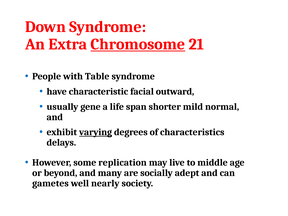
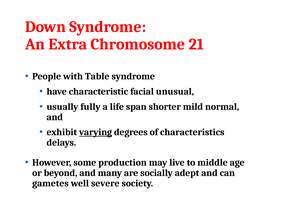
Chromosome underline: present -> none (138, 44)
outward: outward -> unusual (175, 92)
gene: gene -> fully (90, 107)
replication: replication -> production (123, 163)
nearly: nearly -> severe (105, 183)
